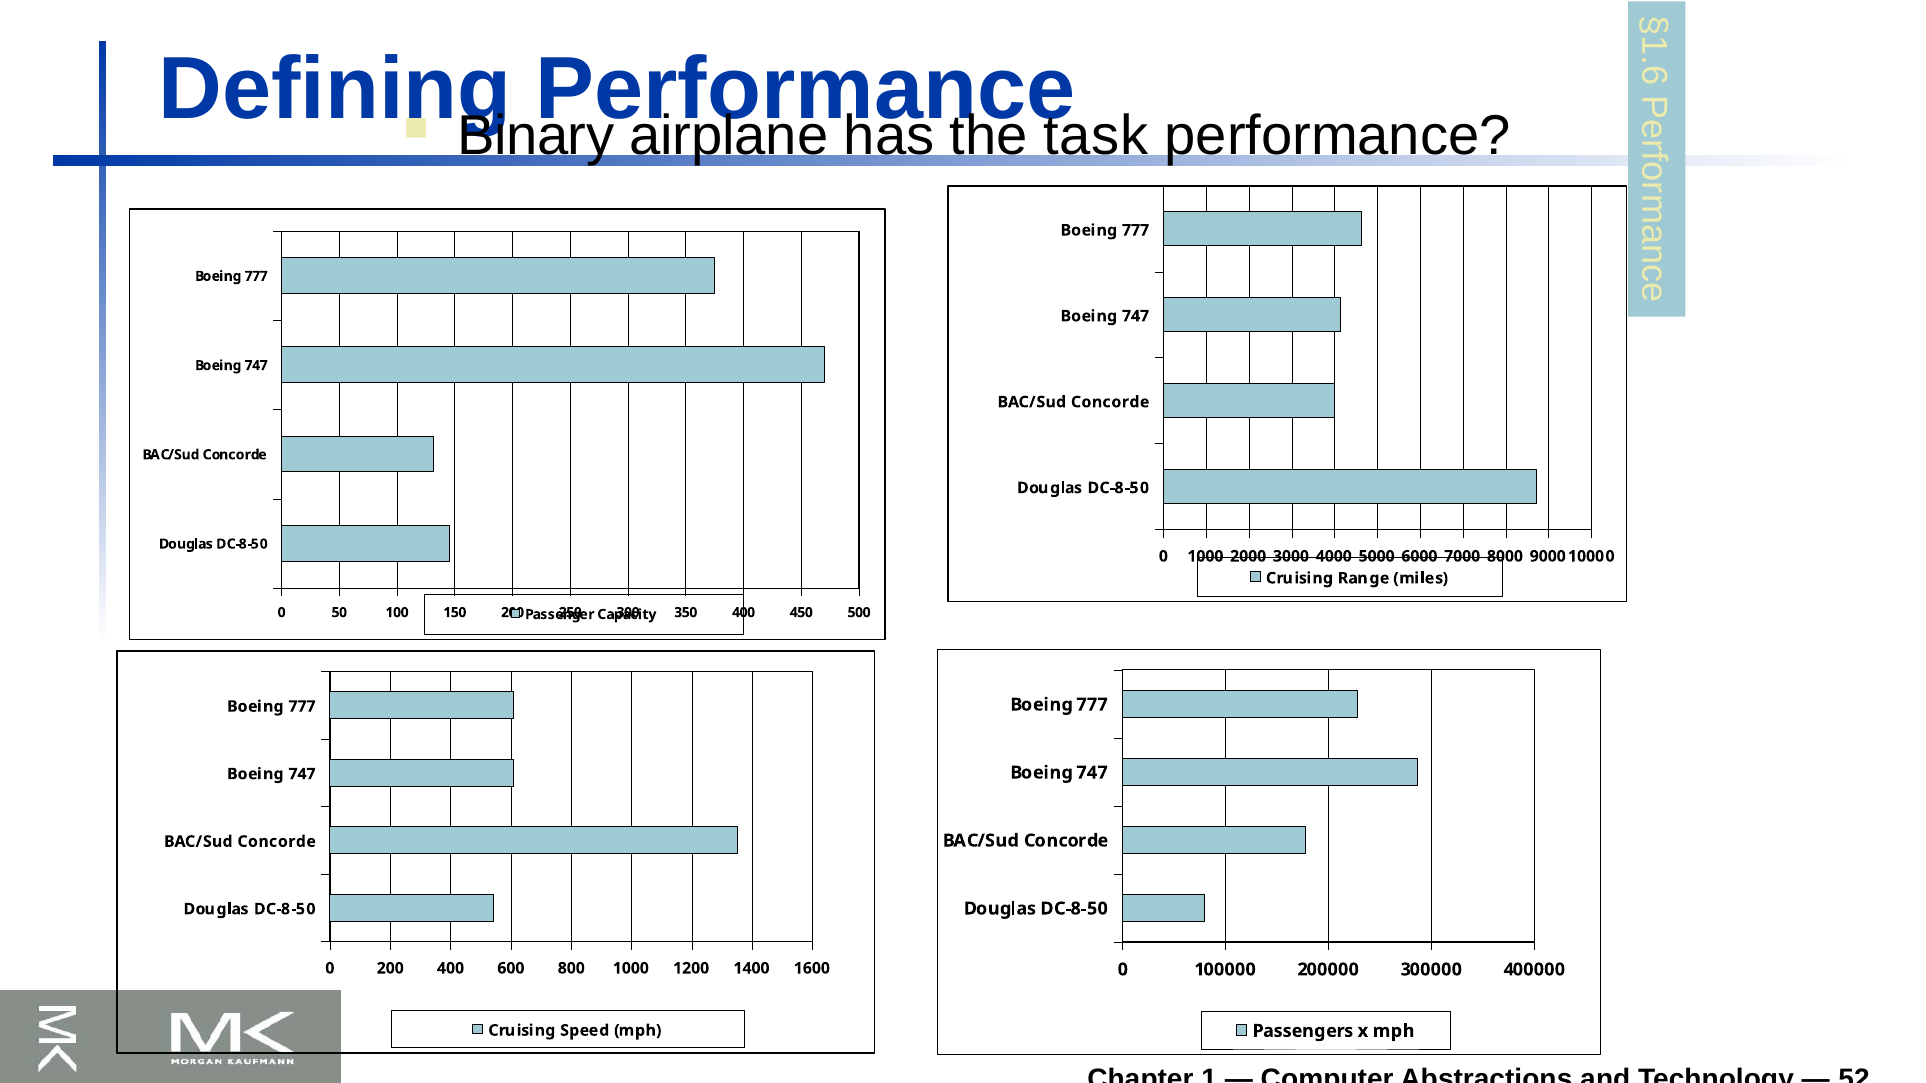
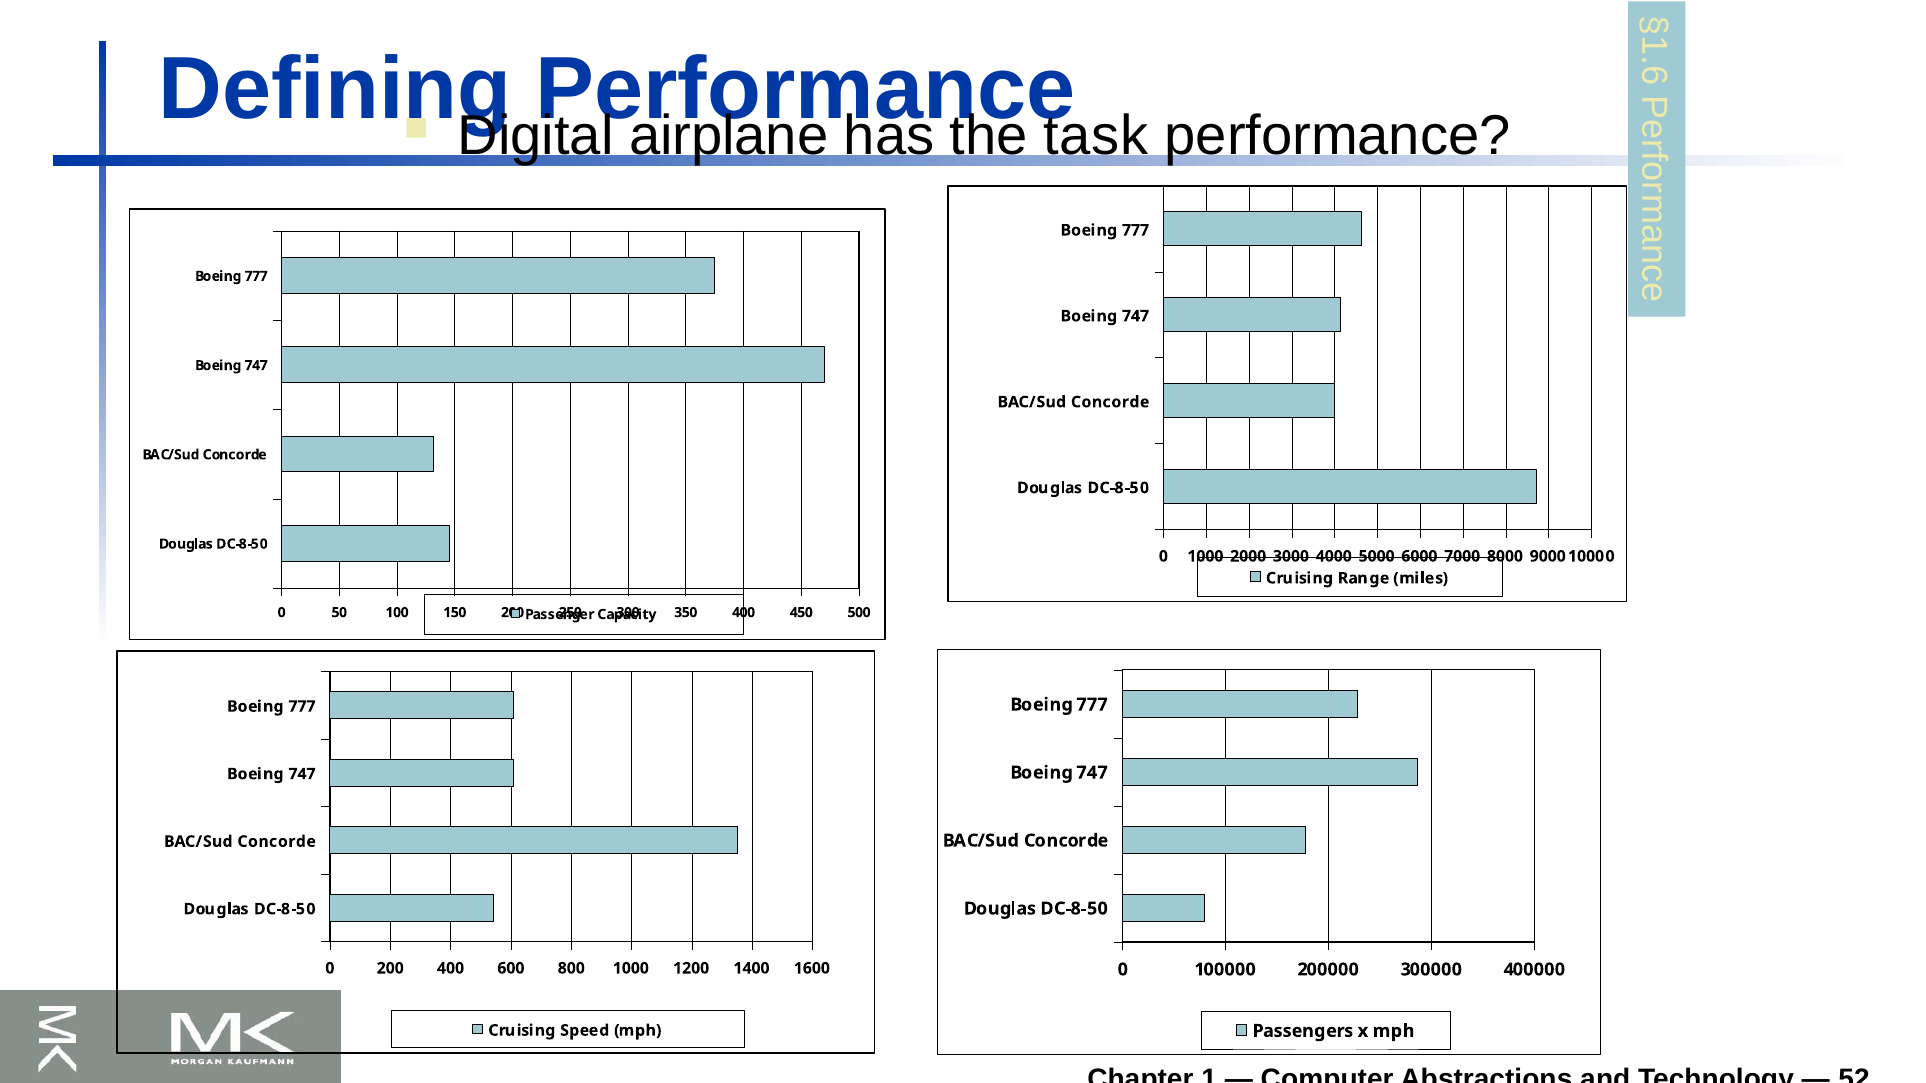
Binary: Binary -> Digital (536, 136)
